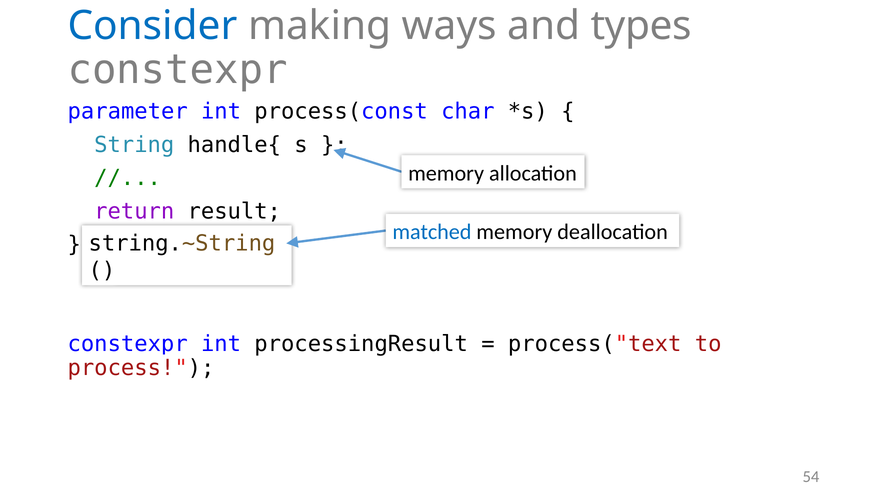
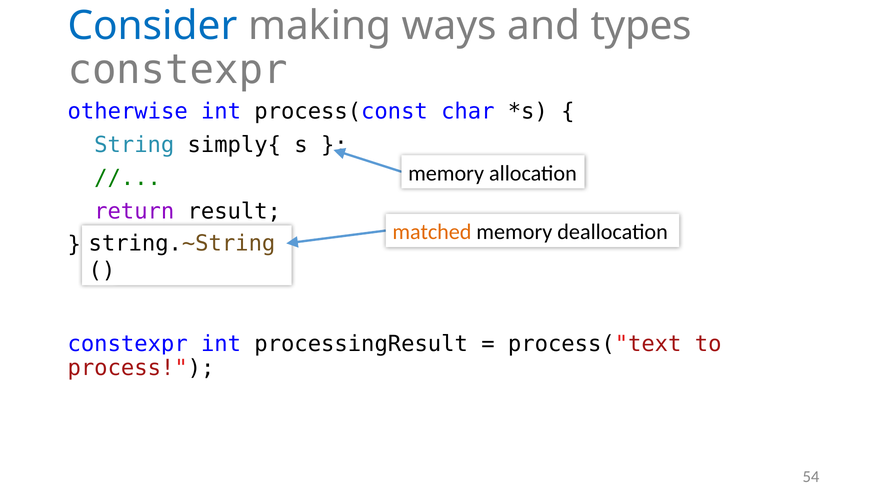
parameter: parameter -> otherwise (128, 112)
handle{: handle{ -> simply{ (234, 145)
matched colour: blue -> orange (432, 232)
